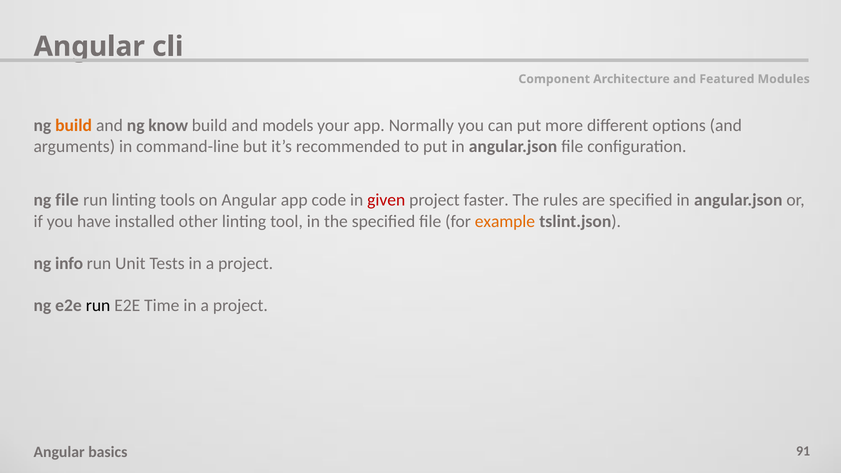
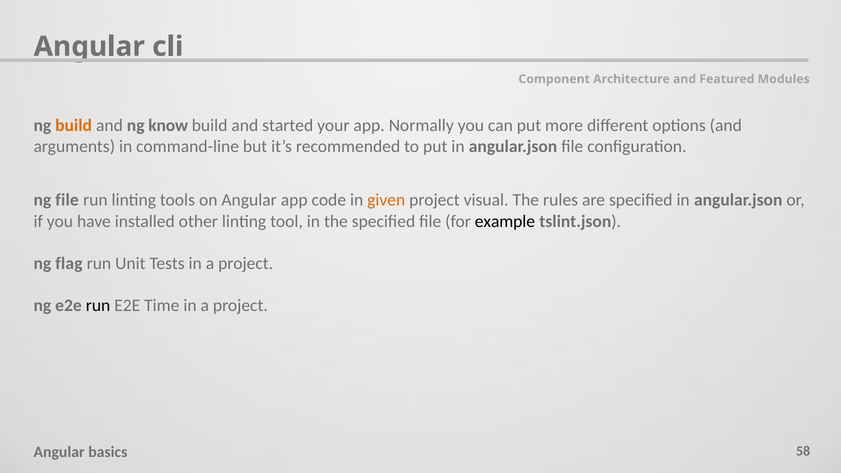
models: models -> started (288, 126)
given colour: red -> orange (386, 200)
faster: faster -> visual (486, 200)
example colour: orange -> black (505, 221)
info: info -> flag (69, 263)
91: 91 -> 58 (803, 451)
